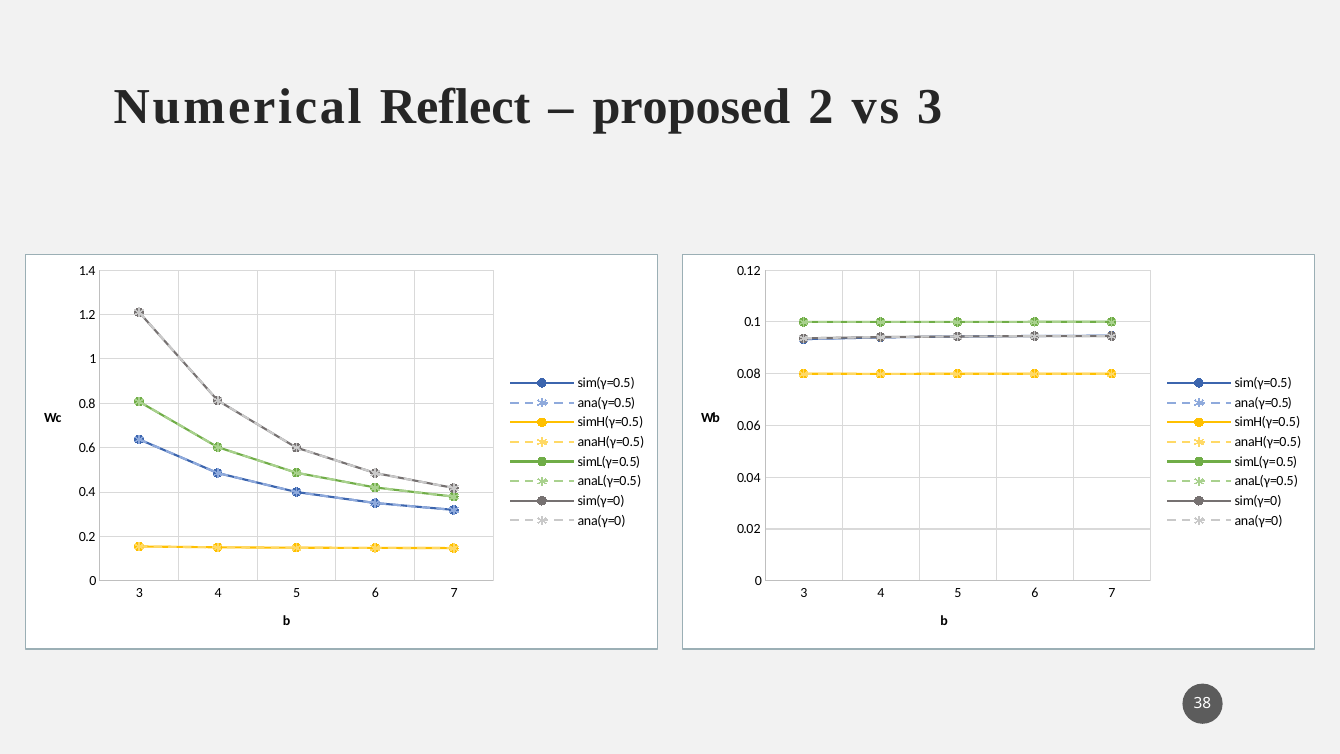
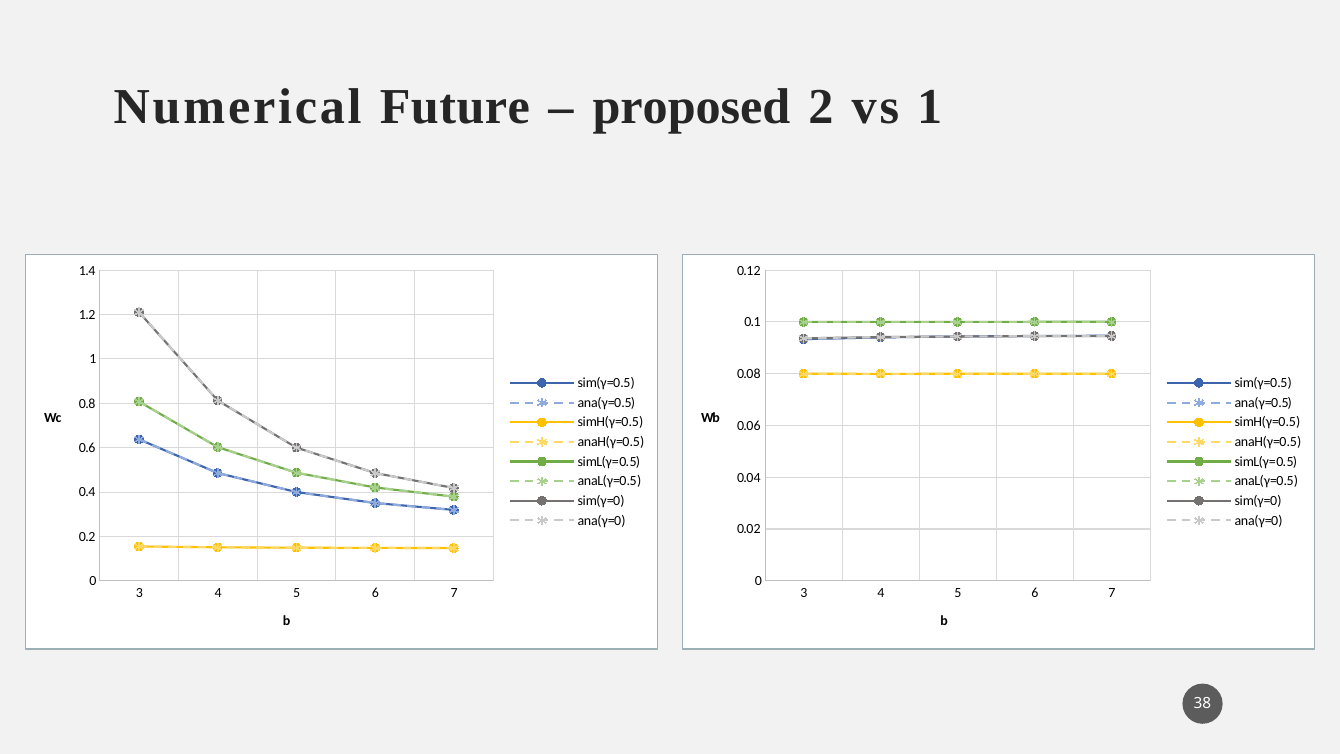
Reflect: Reflect -> Future (455, 107)
vs 3: 3 -> 1 (930, 107)
